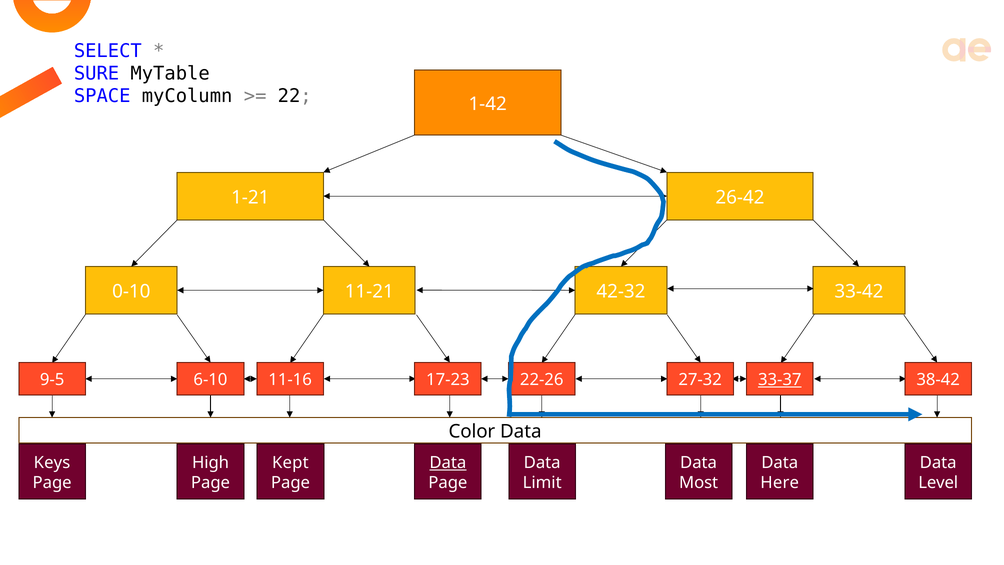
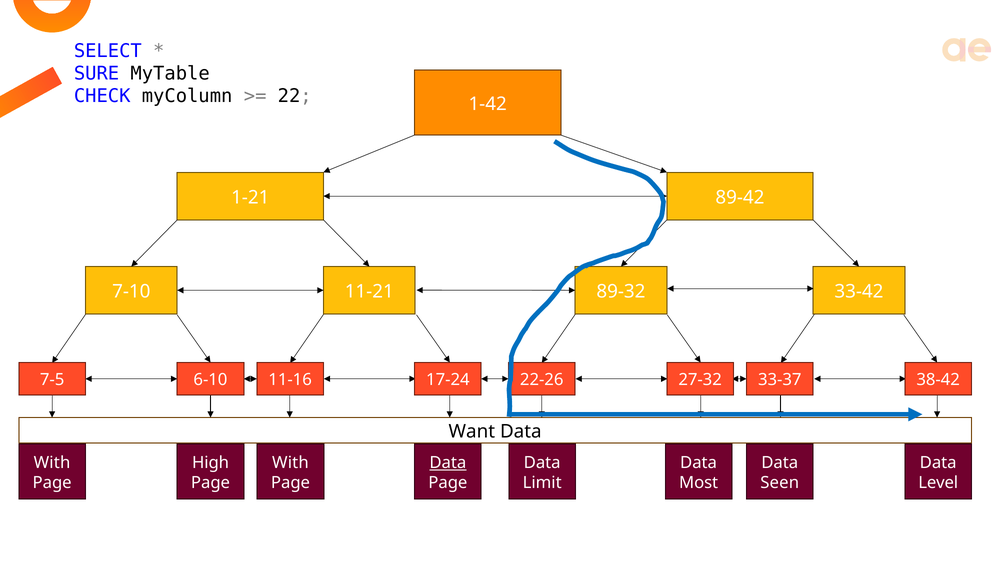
SPACE: SPACE -> CHECK (102, 96)
26-42: 26-42 -> 89-42 (740, 197)
0-10: 0-10 -> 7-10 (131, 291)
42-32: 42-32 -> 89-32 (621, 291)
9-5: 9-5 -> 7-5 (52, 380)
17-23: 17-23 -> 17-24 (448, 380)
33-37 underline: present -> none (780, 380)
Color: Color -> Want (472, 431)
Keys: Keys -> With (52, 462)
Kept: Kept -> With (290, 462)
Here: Here -> Seen (780, 483)
